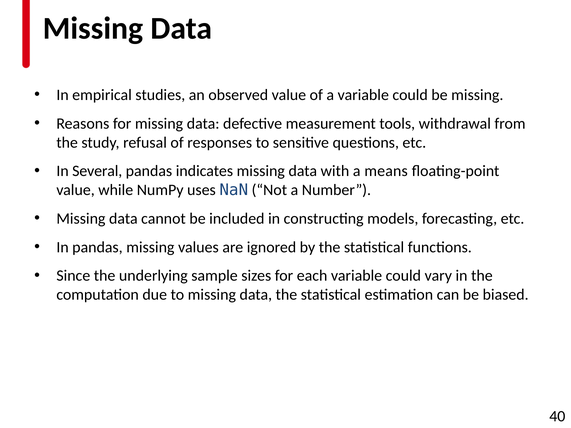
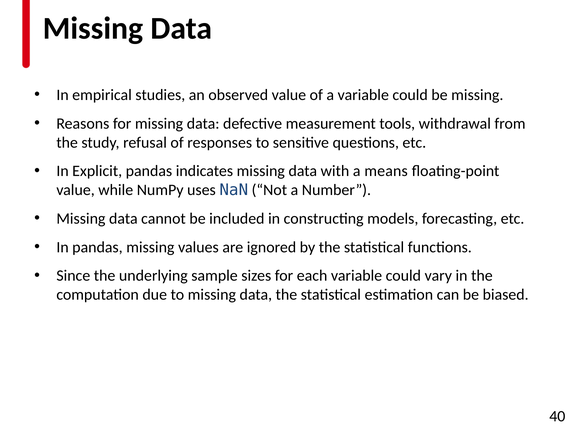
Several: Several -> Explicit (97, 171)
